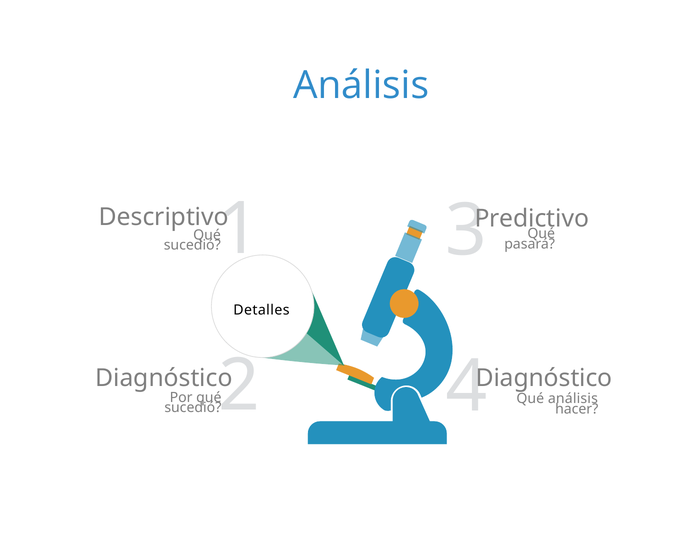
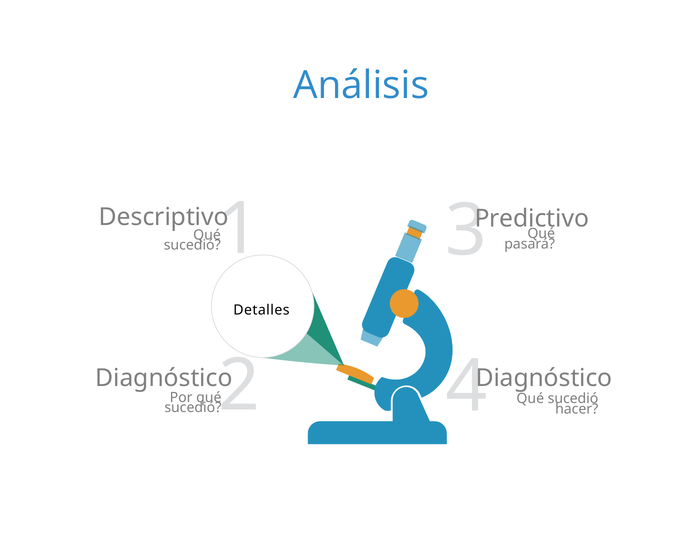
análisis: análisis -> sucedió (573, 399)
